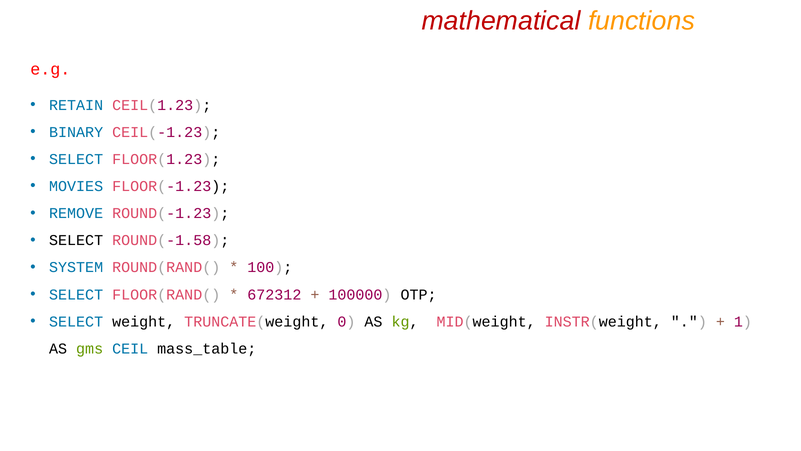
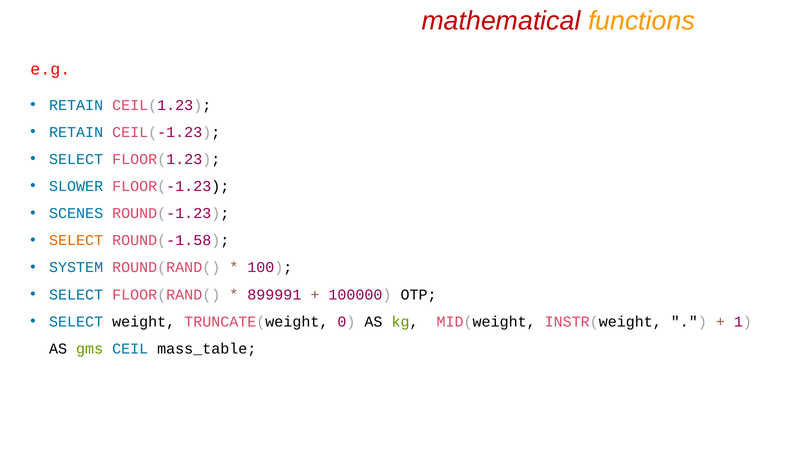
BINARY: BINARY -> RETAIN (76, 132)
MOVIES: MOVIES -> SLOWER (76, 186)
REMOVE: REMOVE -> SCENES (76, 213)
SELECT colour: black -> orange (76, 240)
672312: 672312 -> 899991 (274, 294)
